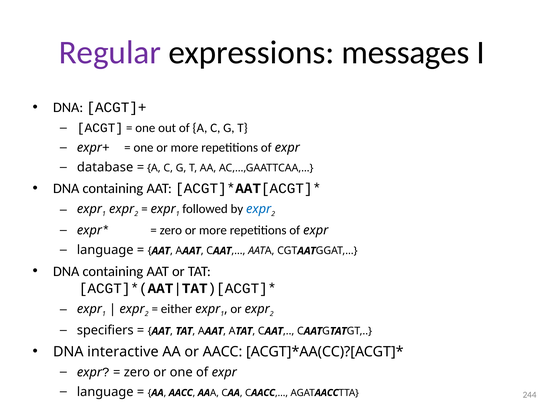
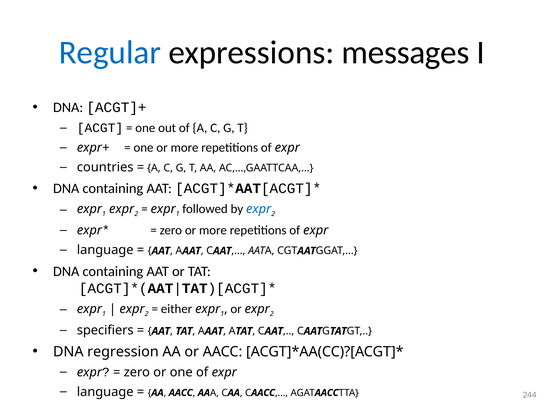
Regular colour: purple -> blue (110, 53)
database: database -> countries (105, 167)
interactive: interactive -> regression (123, 352)
